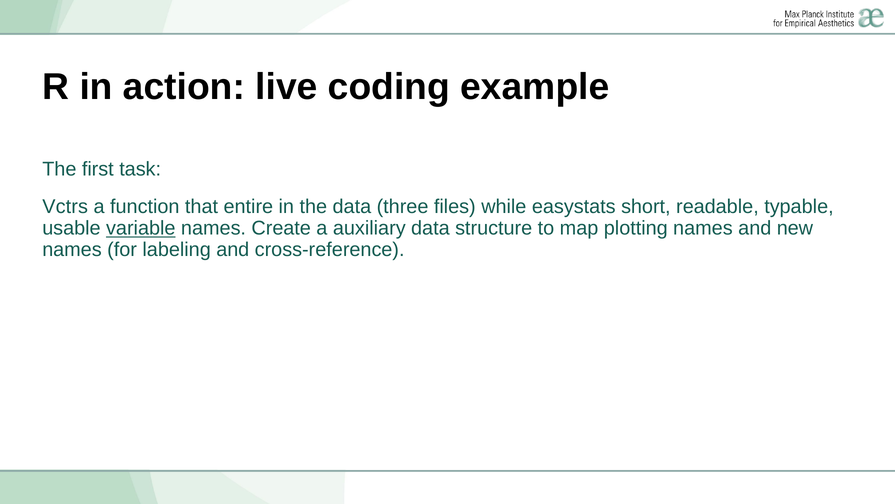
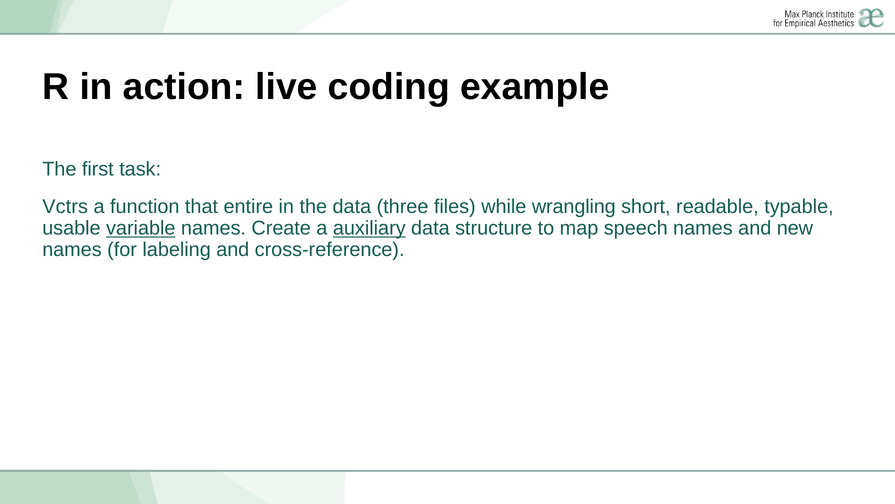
easystats: easystats -> wrangling (574, 207)
auxiliary underline: none -> present (369, 228)
plotting: plotting -> speech (636, 228)
